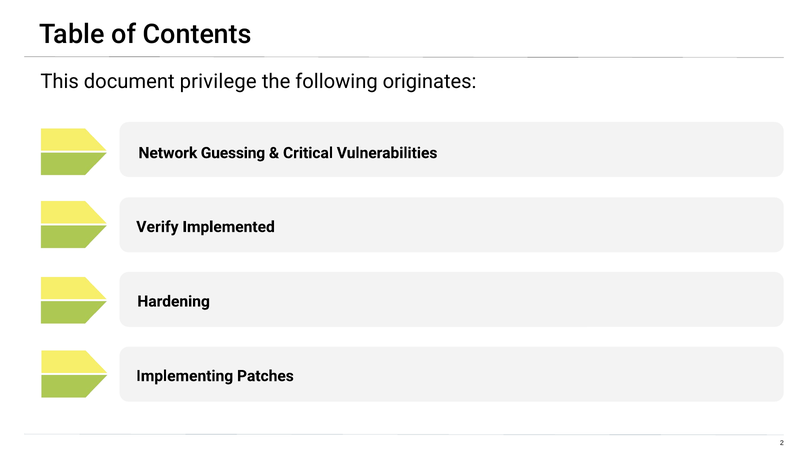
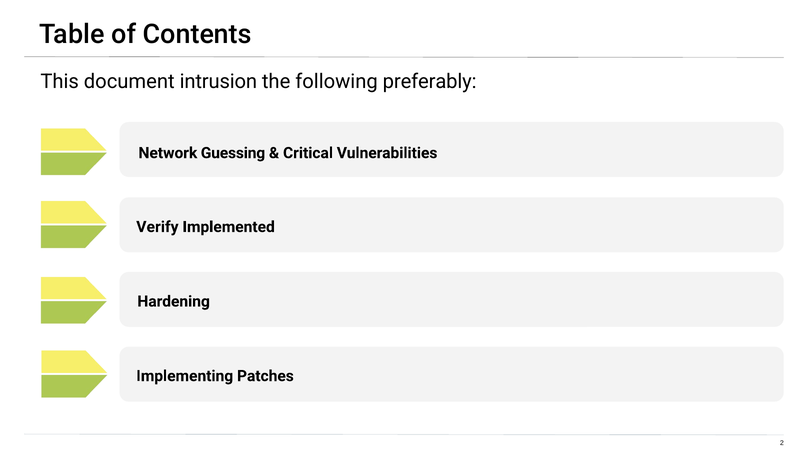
privilege: privilege -> intrusion (218, 81)
originates: originates -> preferably (430, 81)
